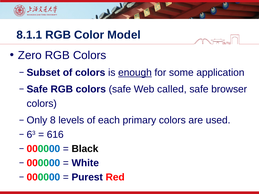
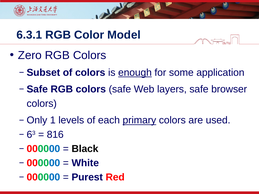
8.1.1: 8.1.1 -> 6.3.1 (29, 35)
called: called -> layers (172, 89)
8: 8 -> 1 (53, 120)
primary underline: none -> present (139, 120)
616: 616 -> 816 (55, 135)
